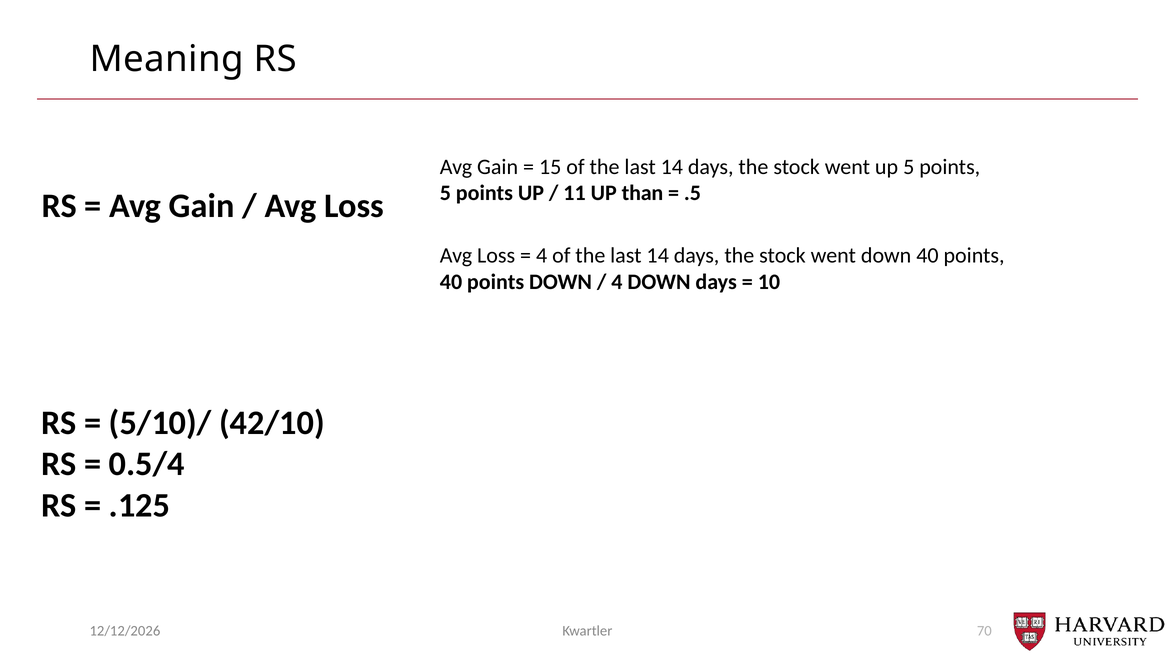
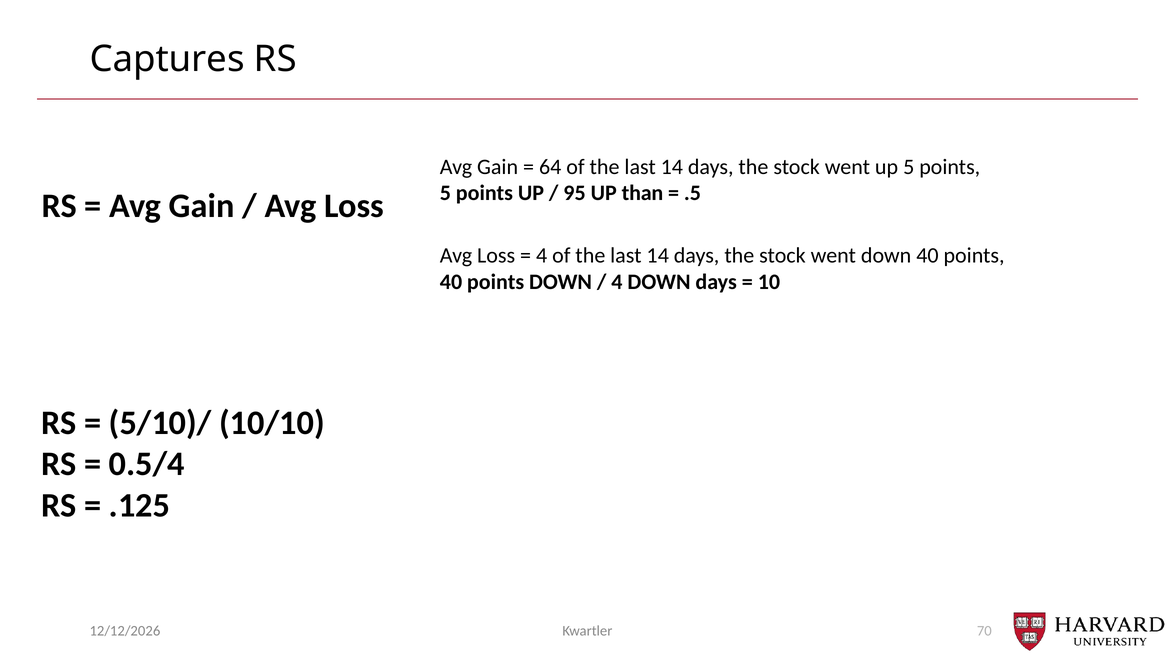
Meaning: Meaning -> Captures (167, 59)
15: 15 -> 64 (550, 167)
11: 11 -> 95 (575, 193)
42/10: 42/10 -> 10/10 (272, 423)
